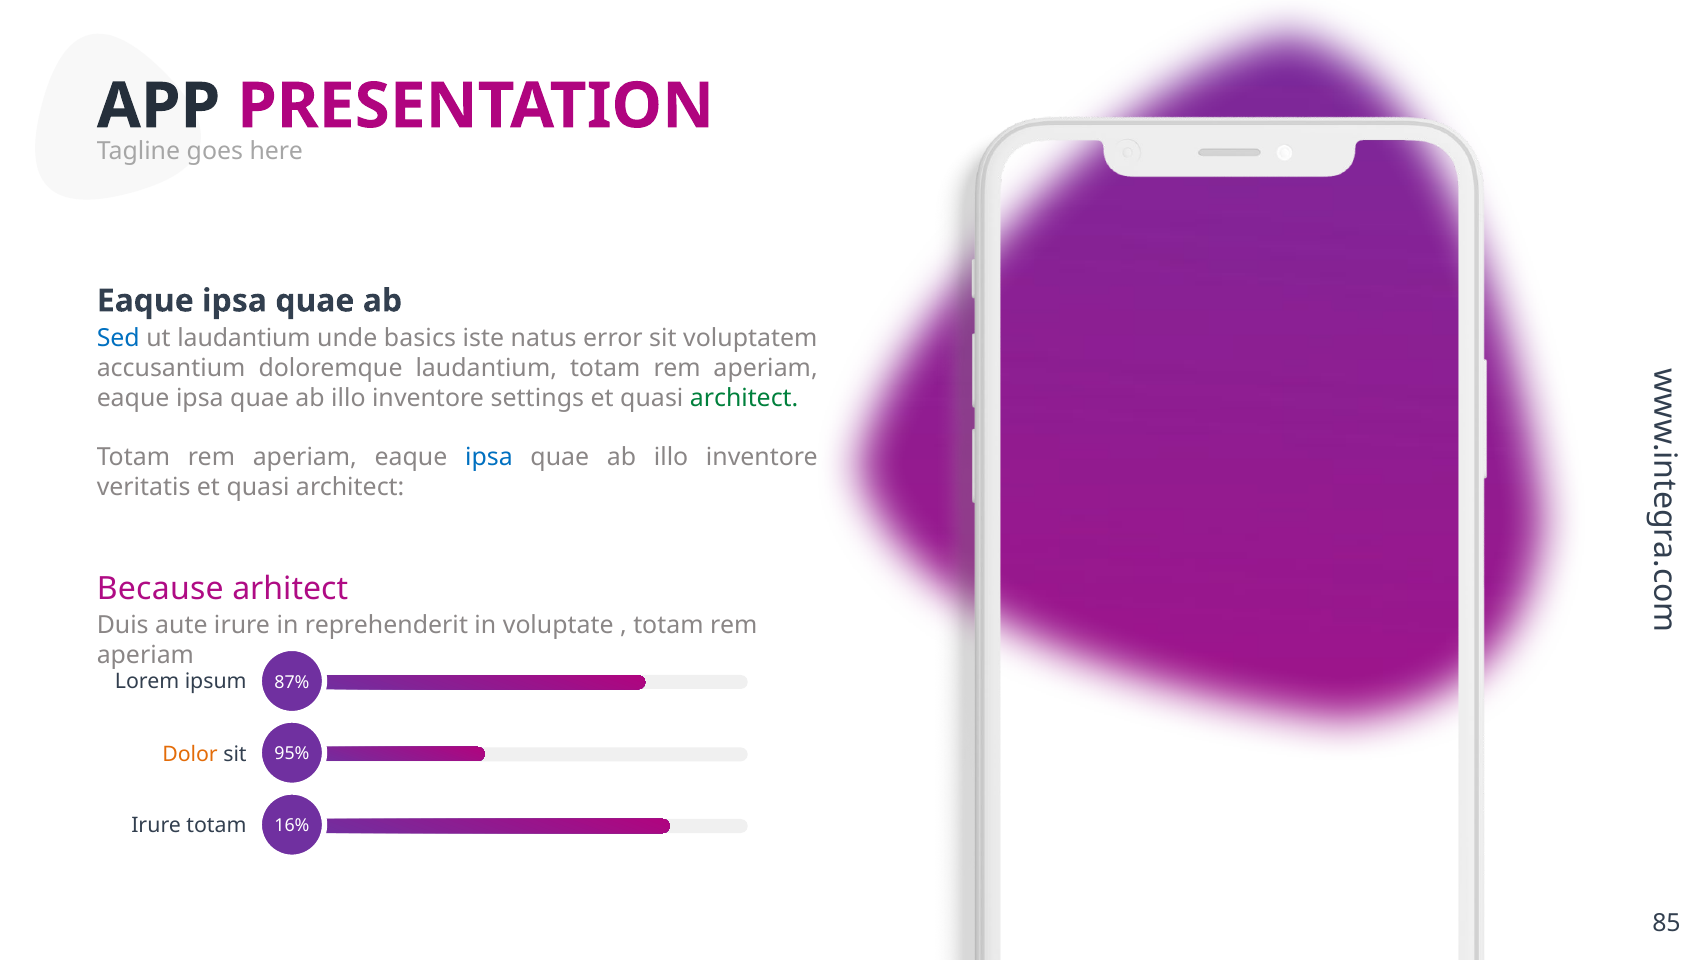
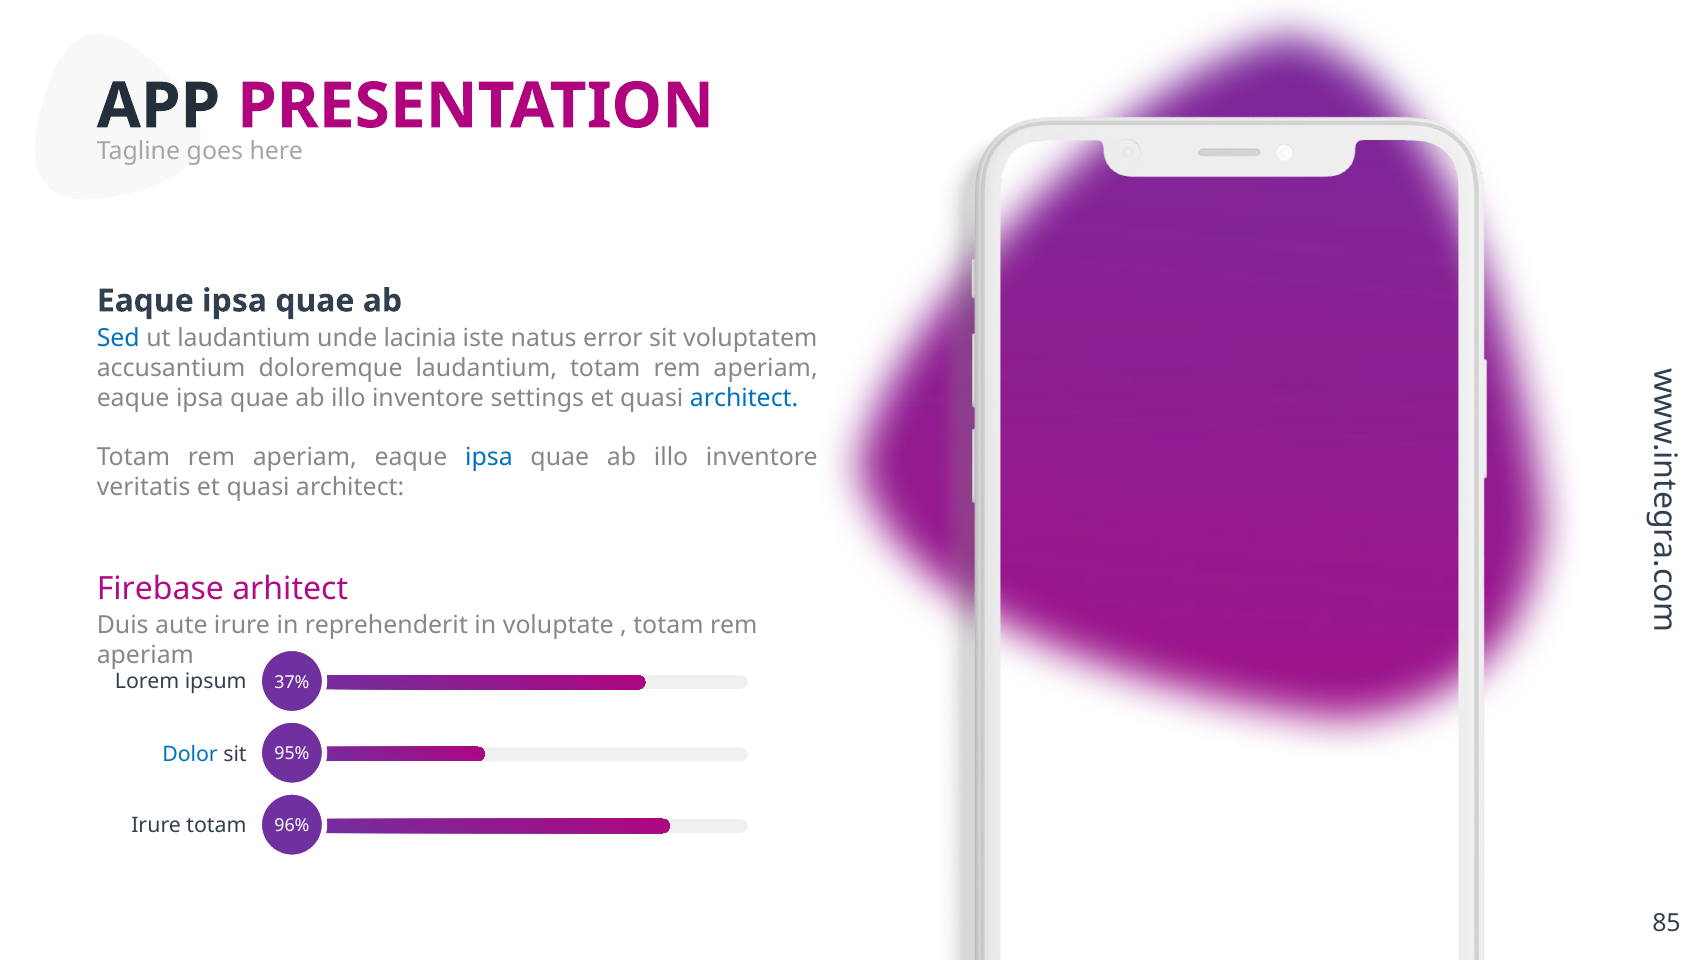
basics: basics -> lacinia (420, 338)
architect colour: green -> blue (744, 398)
Because: Because -> Firebase (160, 589)
87%: 87% -> 37% (292, 682)
Dolor colour: orange -> blue (190, 754)
16%: 16% -> 96% (292, 825)
